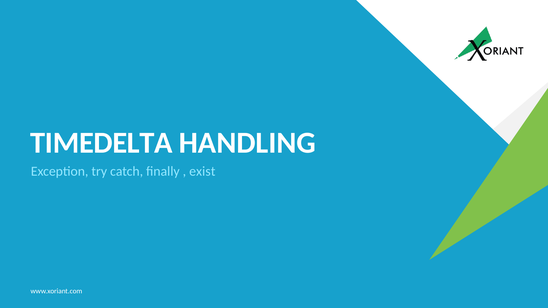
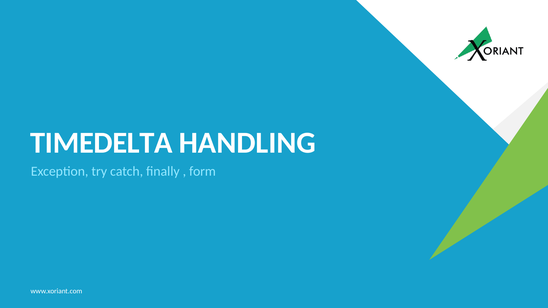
exist: exist -> form (202, 171)
